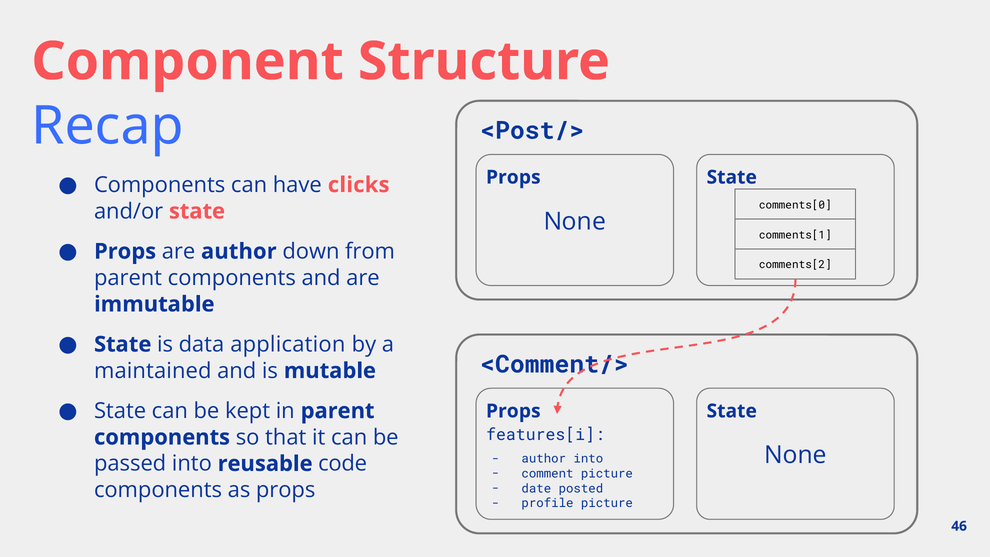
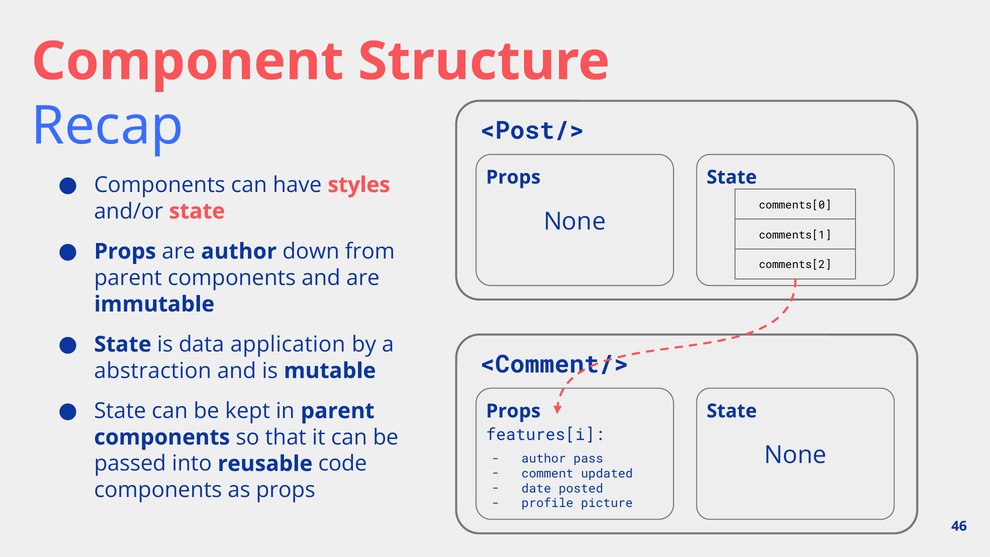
clicks: clicks -> styles (359, 185)
maintained: maintained -> abstraction (153, 371)
author into: into -> pass (588, 459)
comment picture: picture -> updated (607, 473)
